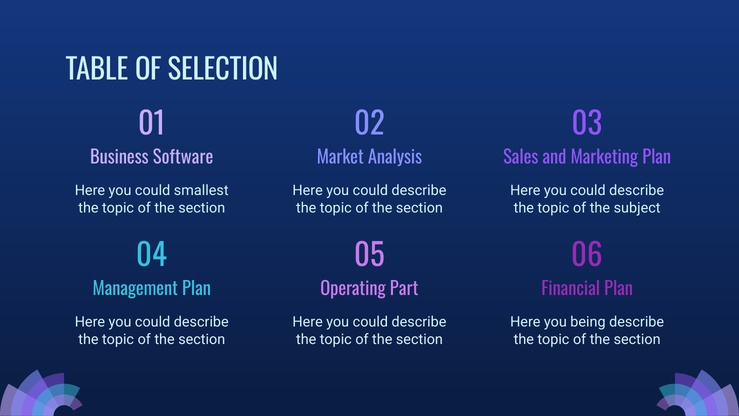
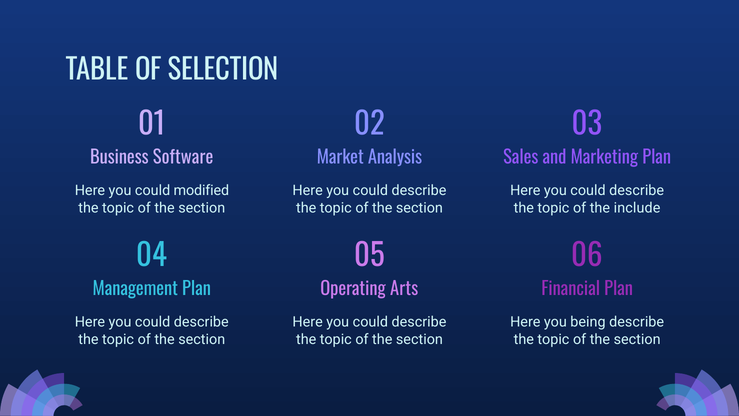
smallest: smallest -> modified (201, 191)
subject: subject -> include (637, 208)
Part: Part -> Arts (404, 289)
